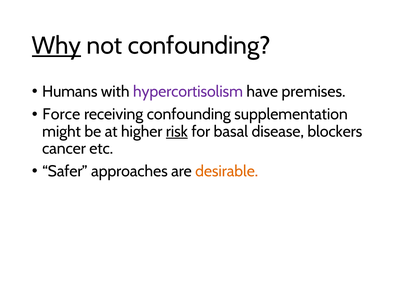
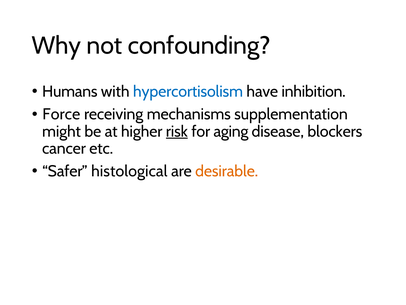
Why underline: present -> none (57, 45)
hypercortisolism colour: purple -> blue (188, 92)
premises: premises -> inhibition (314, 92)
receiving confounding: confounding -> mechanisms (189, 114)
basal: basal -> aging (231, 131)
approaches: approaches -> histological (129, 171)
